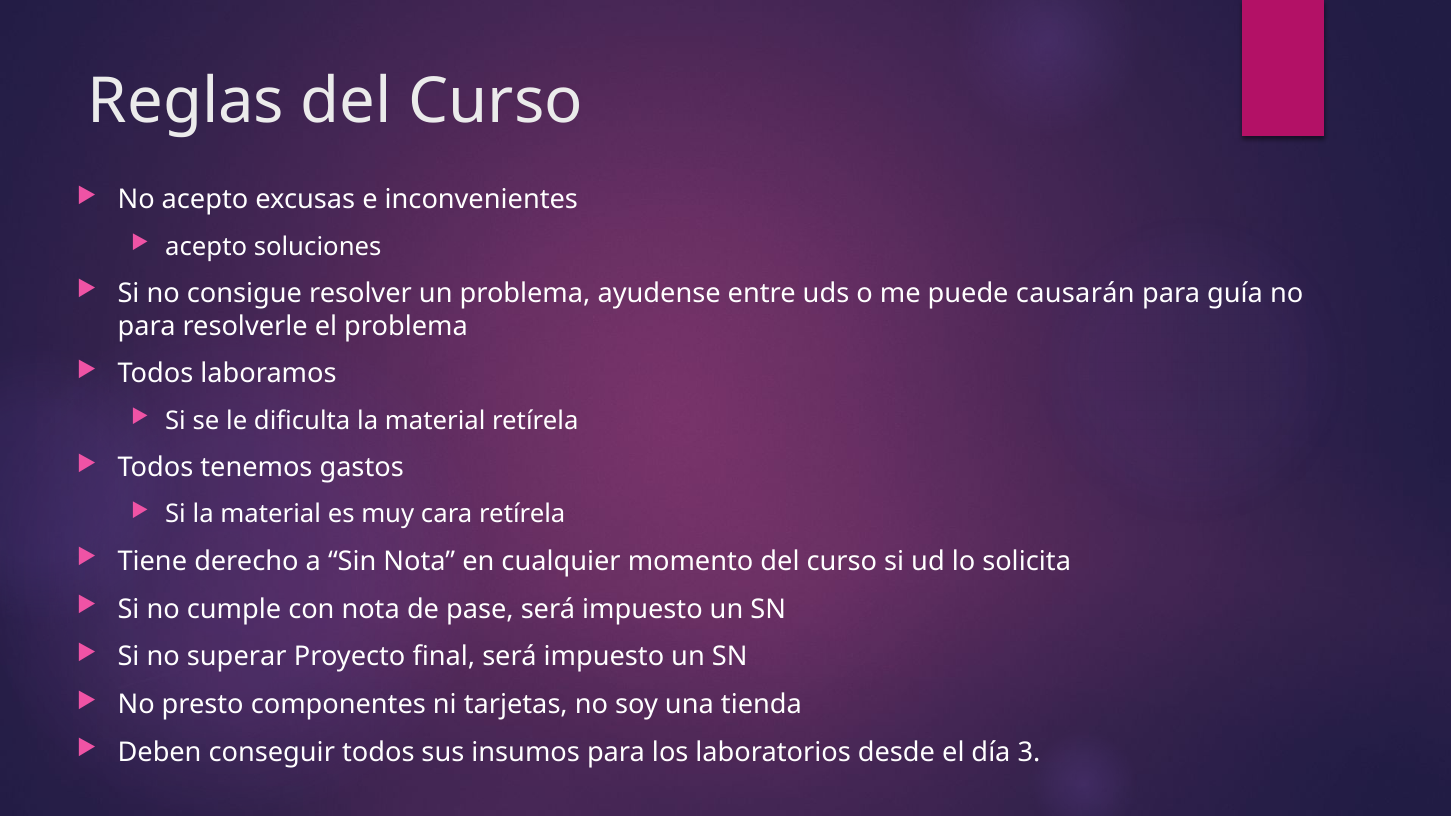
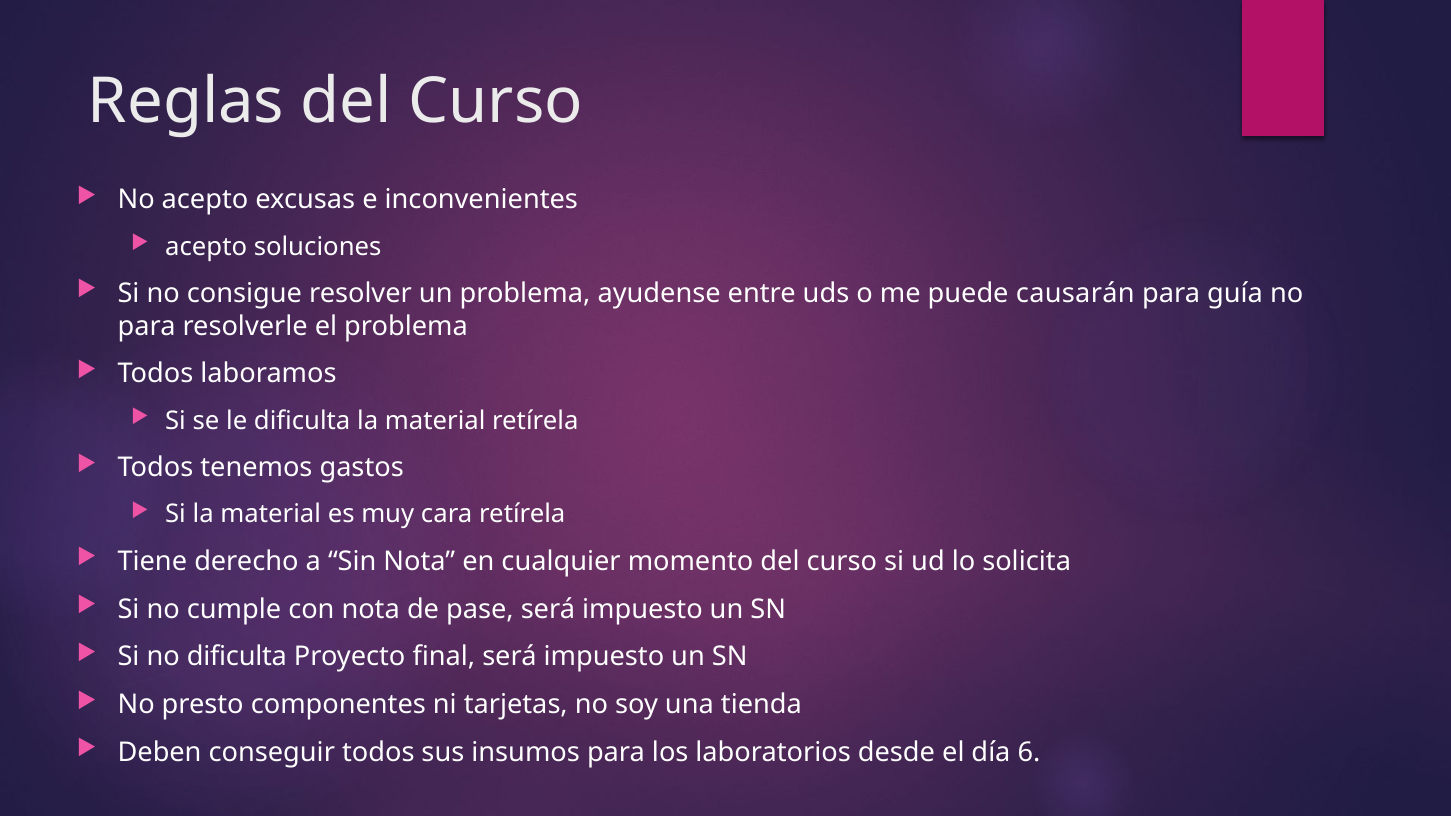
no superar: superar -> dificulta (237, 657)
3: 3 -> 6 (1029, 753)
